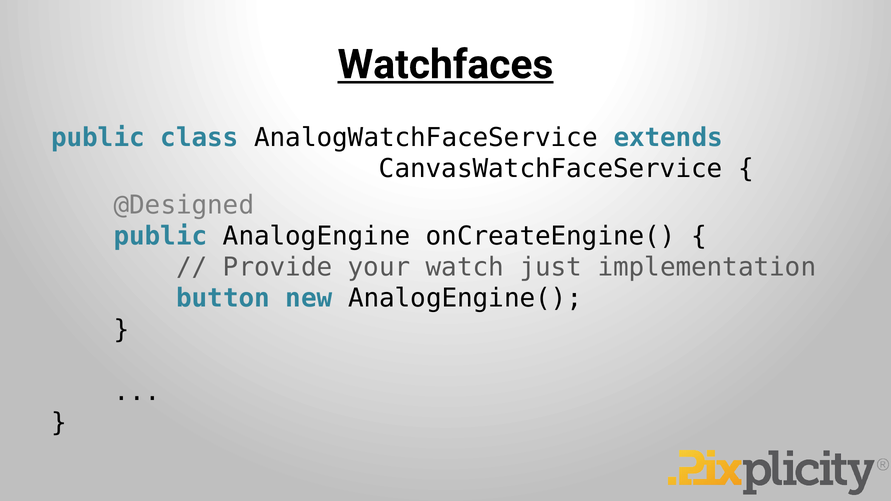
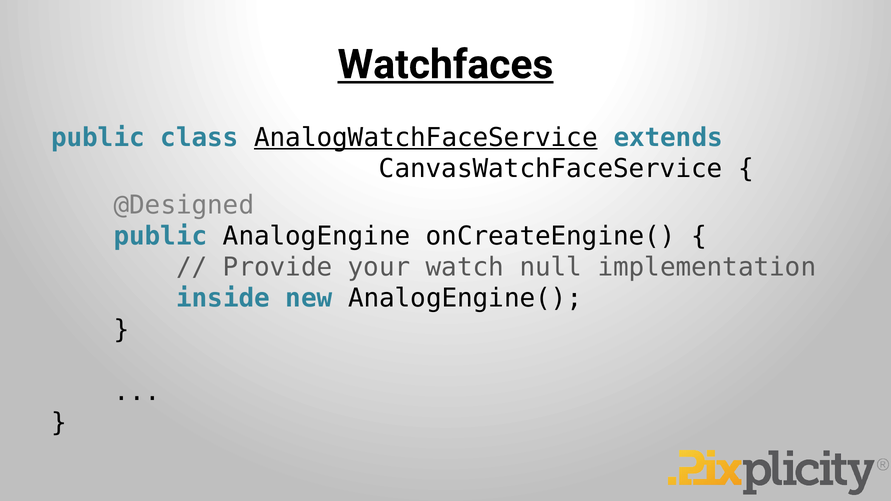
AnalogWatchFaceService underline: none -> present (426, 138)
just: just -> null (551, 267)
button: button -> inside (223, 298)
